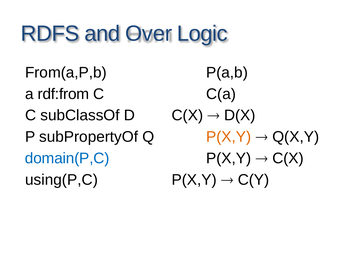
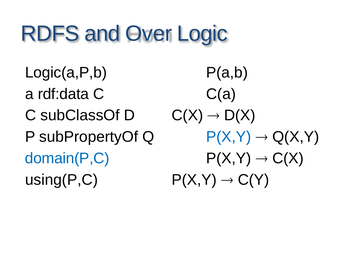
From(a,P,b: From(a,P,b -> Logic(a,P,b (66, 72)
rdf:from: rdf:from -> rdf:data (63, 94)
P(X,Y colour: orange -> blue (229, 137)
